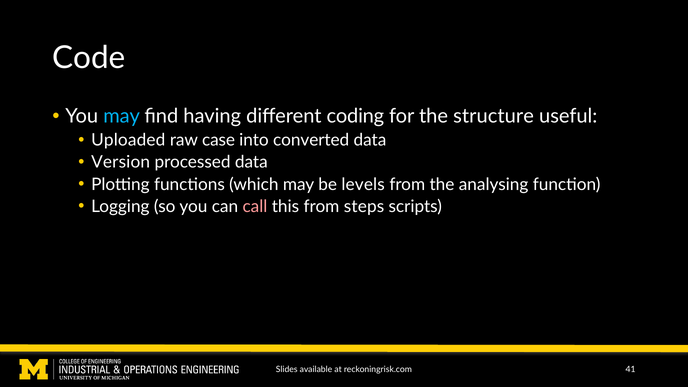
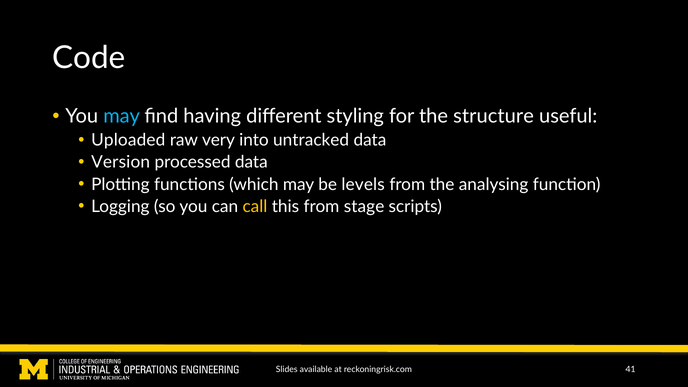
coding: coding -> styling (355, 116)
case: case -> very (218, 140)
converted: converted -> untracked (311, 140)
call colour: pink -> yellow (255, 206)
steps: steps -> stage (364, 206)
